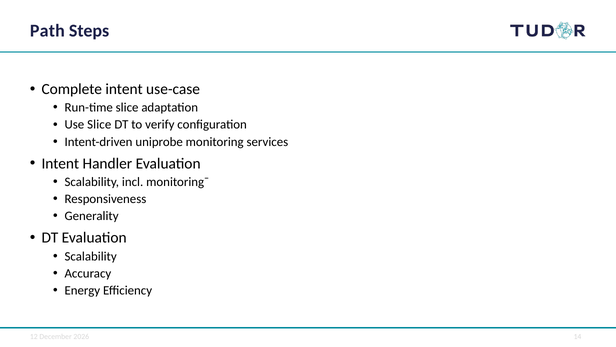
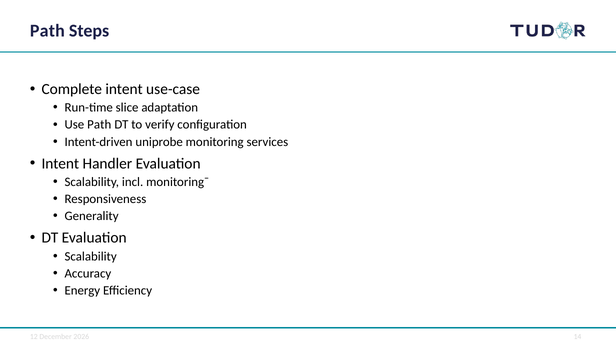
Use Slice: Slice -> Path (99, 125)
